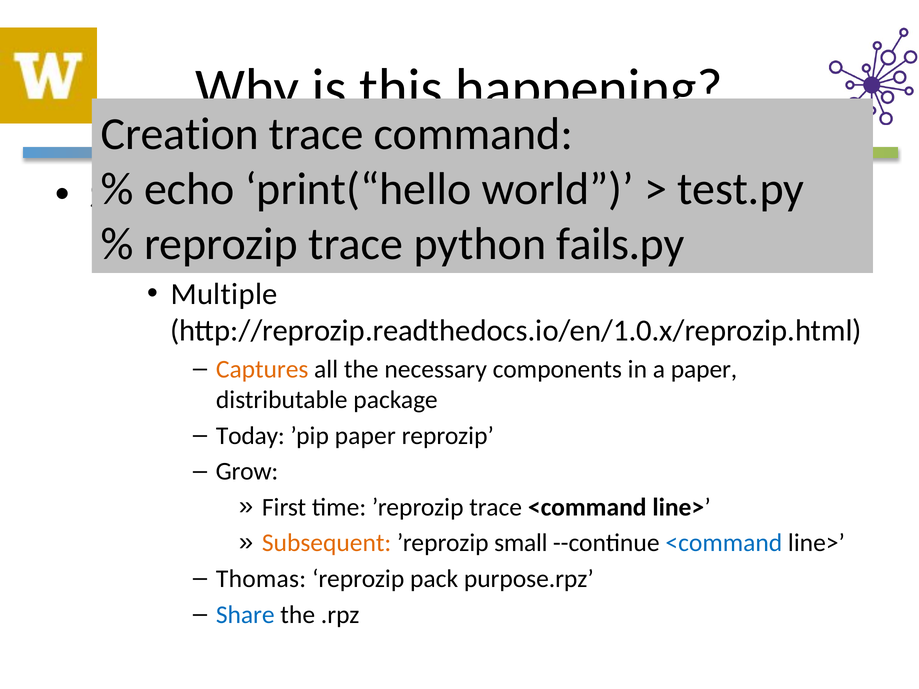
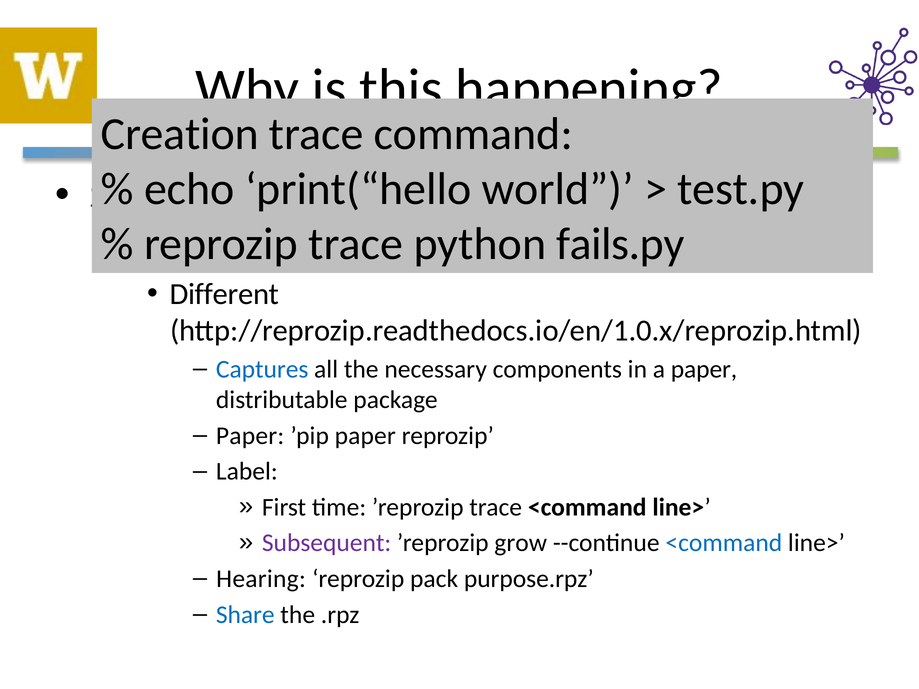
Multiple: Multiple -> Different (224, 294)
Captures colour: orange -> blue (262, 369)
Today: Today -> Paper (250, 436)
Grow: Grow -> Label (247, 472)
Subsequent colour: orange -> purple (327, 543)
small: small -> grow (521, 543)
Thomas: Thomas -> Hearing (261, 579)
